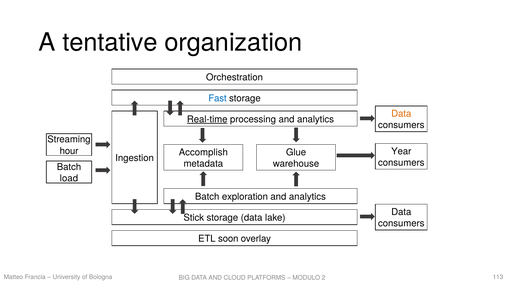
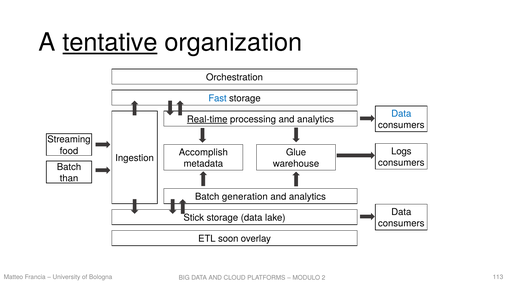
tentative underline: none -> present (110, 43)
Data colour: orange -> blue (401, 114)
hour: hour -> food (69, 151)
Year: Year -> Logs (401, 151)
load: load -> than (69, 178)
exploration: exploration -> generation (245, 197)
